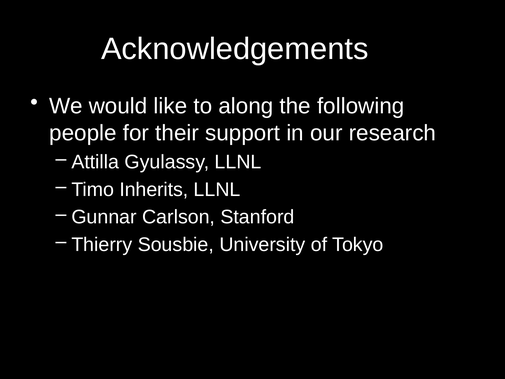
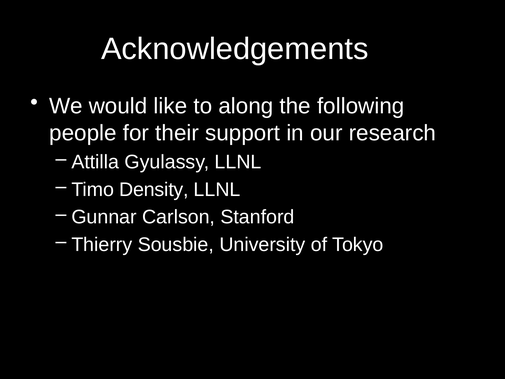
Inherits: Inherits -> Density (154, 189)
